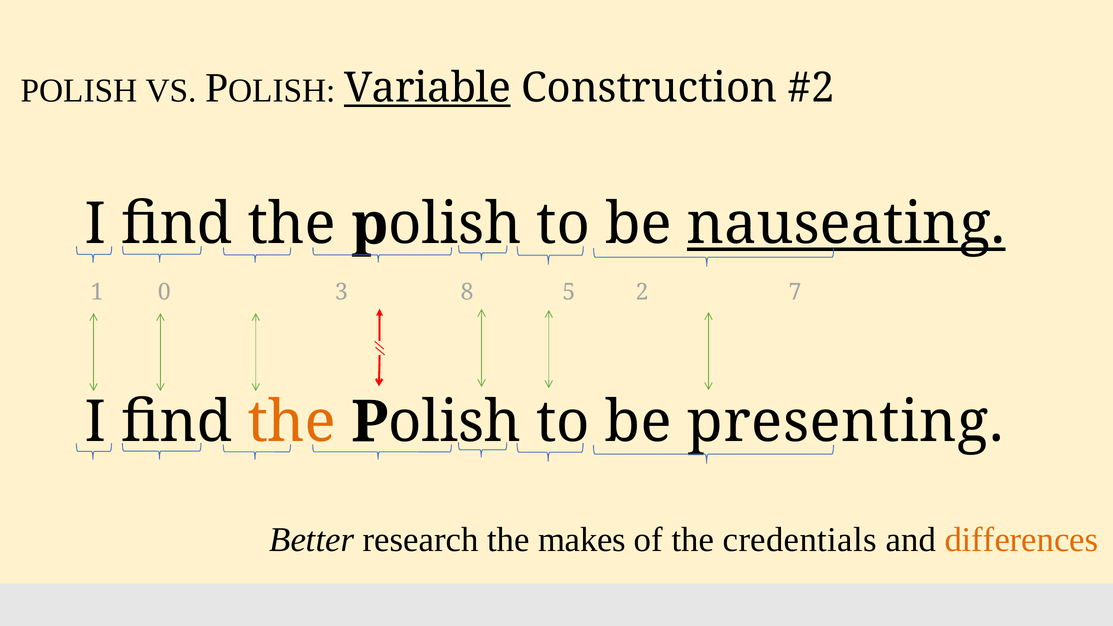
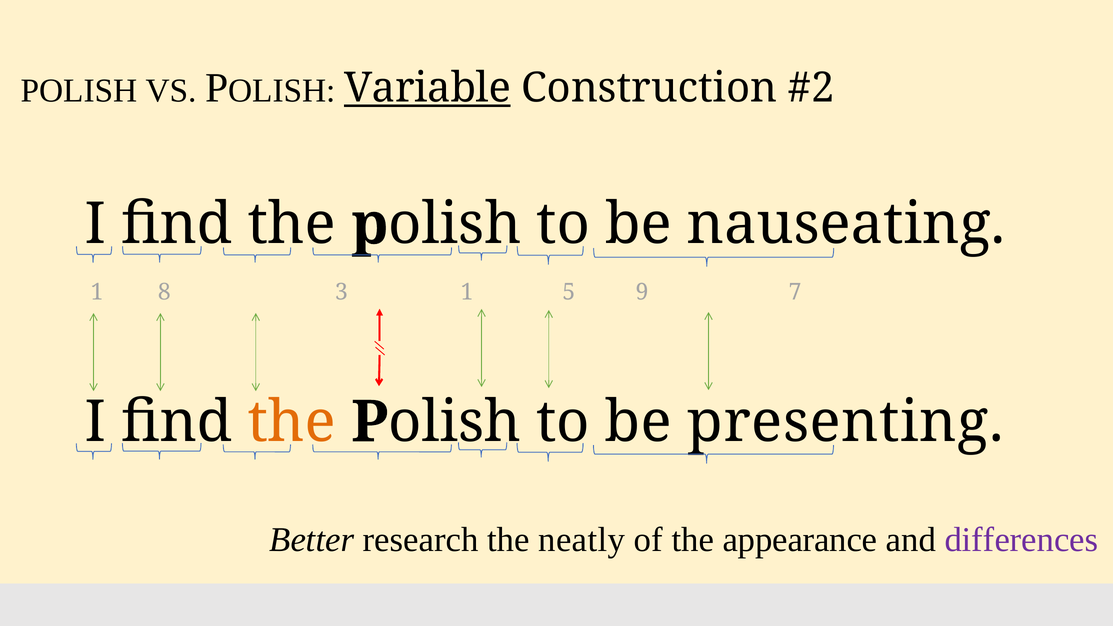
nauseating underline: present -> none (846, 224)
0: 0 -> 8 (164, 292)
3 8: 8 -> 1 (467, 292)
2: 2 -> 9 (642, 292)
makes: makes -> neatly (582, 540)
credentials: credentials -> appearance (800, 540)
differences colour: orange -> purple (1021, 540)
